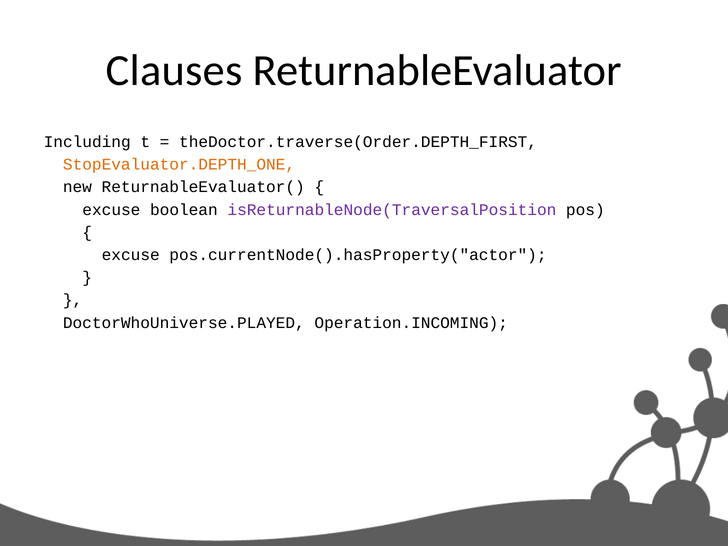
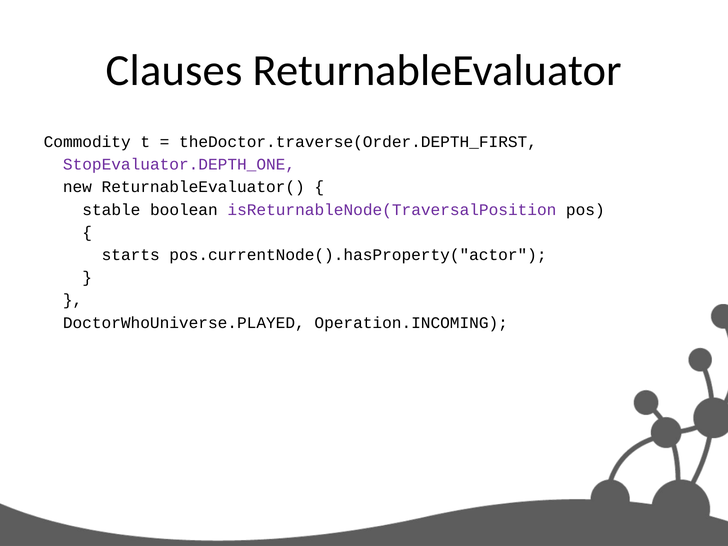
Including: Including -> Commodity (87, 142)
StopEvaluator.DEPTH_ONE colour: orange -> purple (179, 164)
excuse: excuse -> stable (111, 210)
excuse: excuse -> starts (131, 255)
